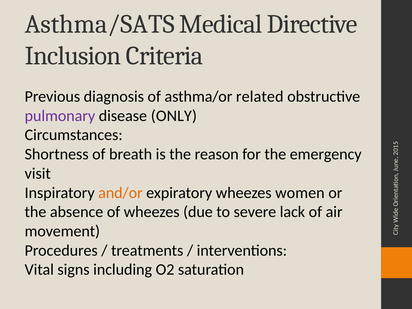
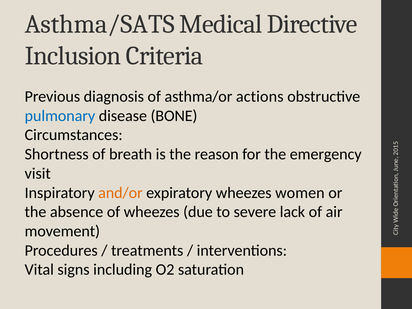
related: related -> actions (260, 97)
pulmonary colour: purple -> blue (60, 116)
ONLY: ONLY -> BONE (174, 116)
